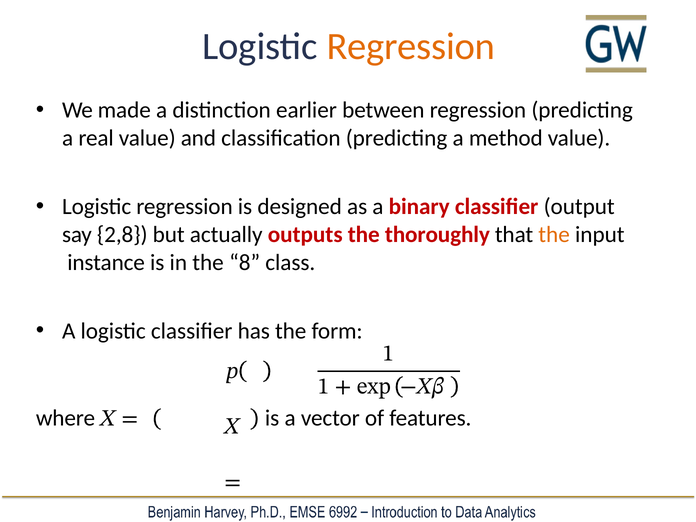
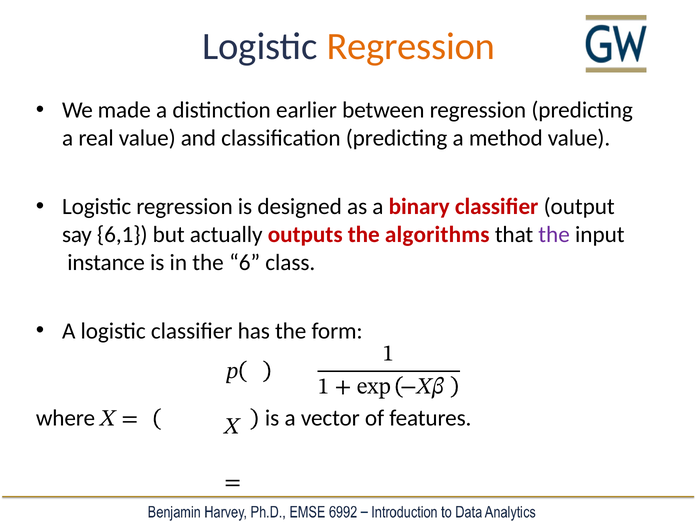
2,8: 2,8 -> 6,1 (122, 235)
thoroughly: thoroughly -> algorithms (437, 235)
the colour: orange -> purple (554, 235)
8: 8 -> 6 (245, 262)
